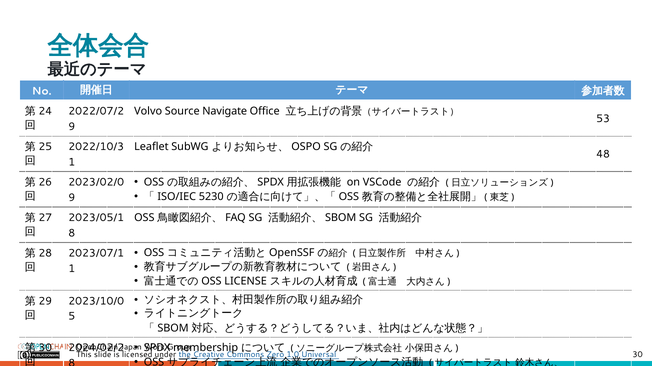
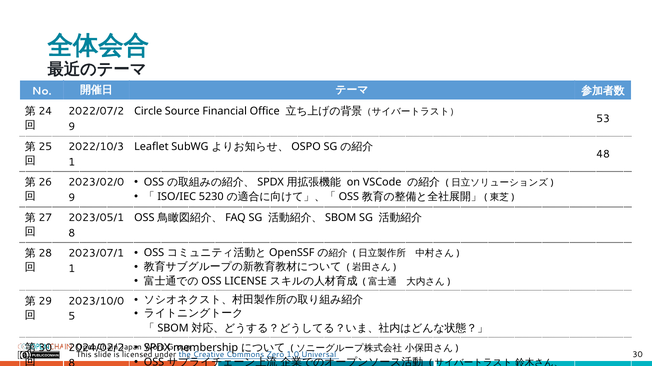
Volvo: Volvo -> Circle (148, 111)
Source Navigate: Navigate -> Financial (225, 111)
